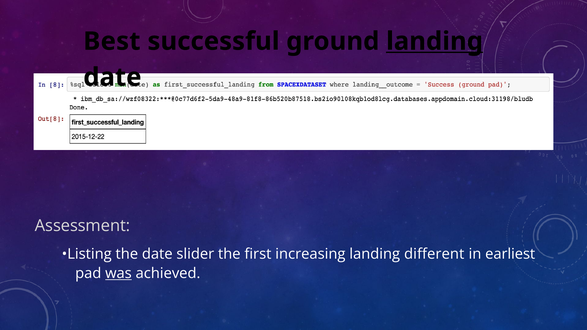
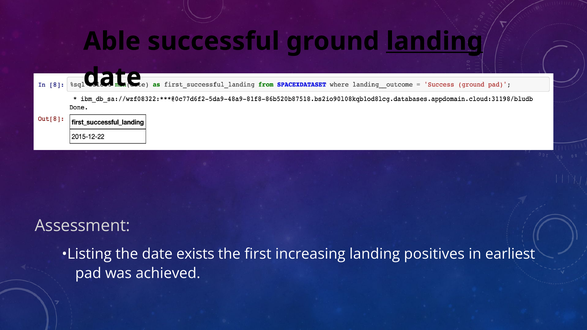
Best: Best -> Able (112, 41)
slider: slider -> exists (195, 254)
diﬀerent: diﬀerent -> positives (434, 254)
was underline: present -> none (118, 274)
